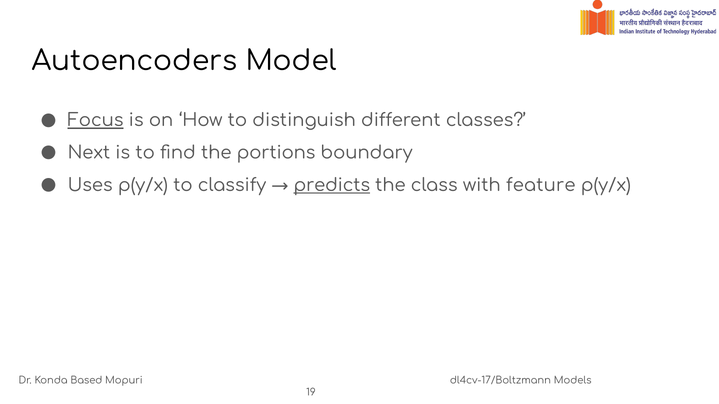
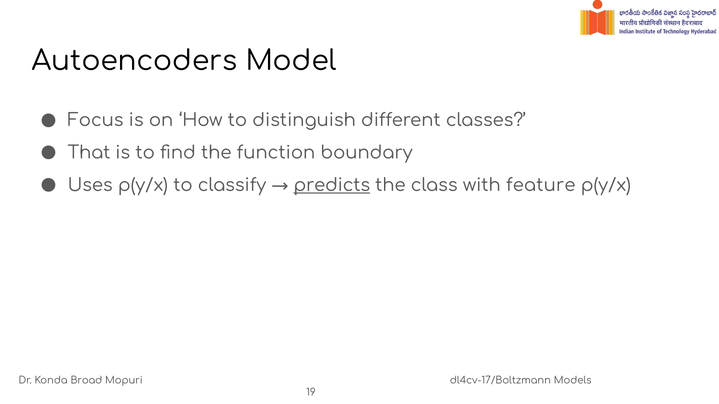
Focus underline: present -> none (96, 121)
Next: Next -> That (89, 153)
portions: portions -> function (276, 153)
Based: Based -> Broad (86, 381)
